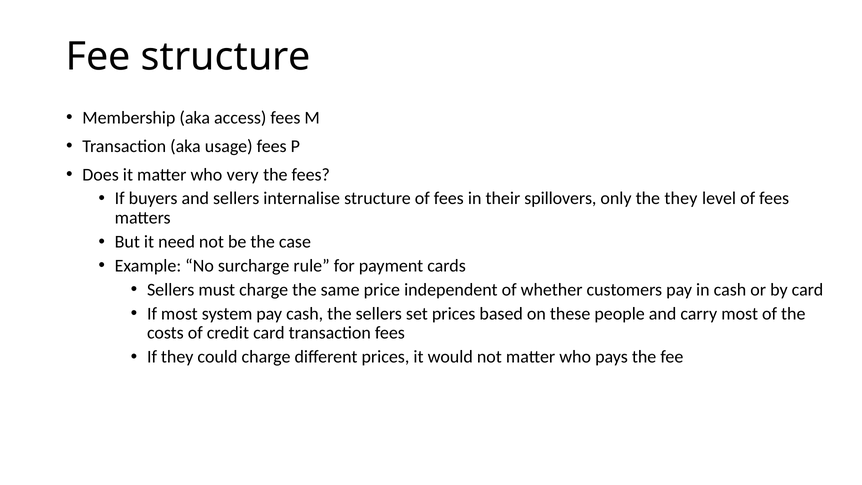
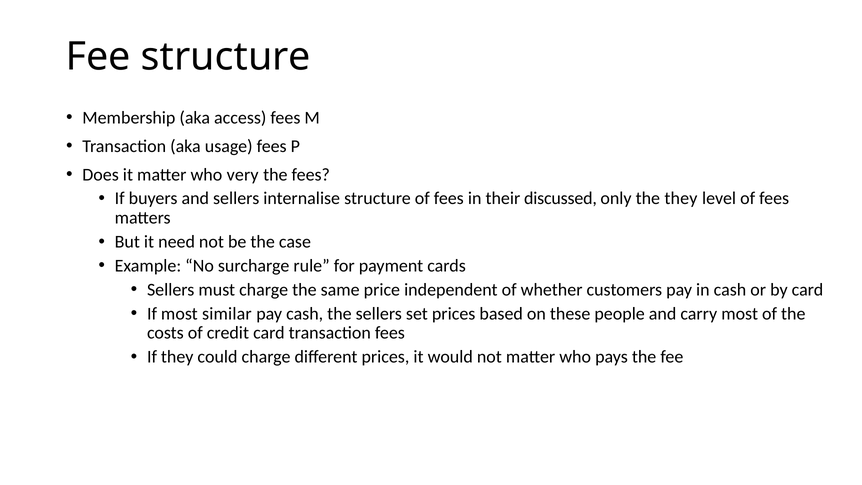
spillovers: spillovers -> discussed (560, 198)
system: system -> similar (227, 313)
